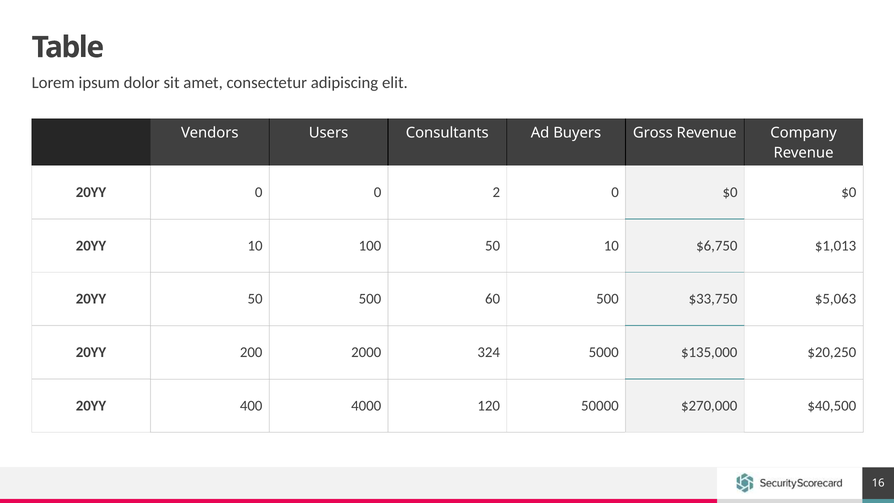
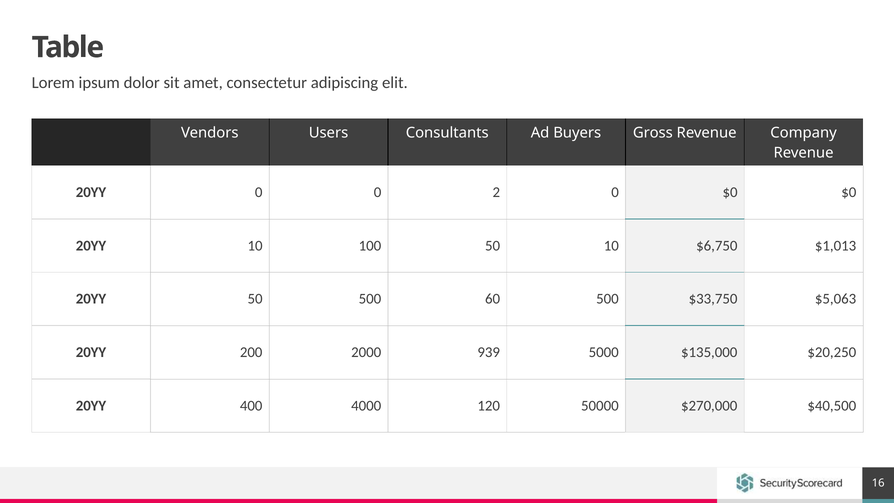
324: 324 -> 939 (489, 352)
